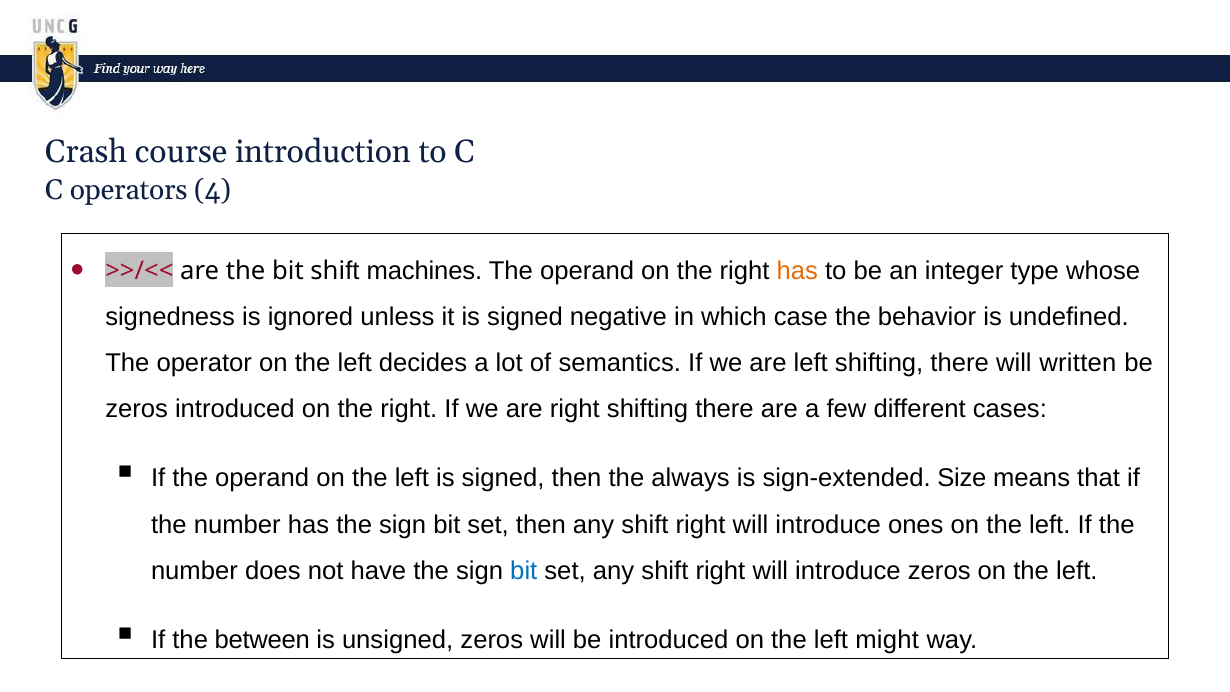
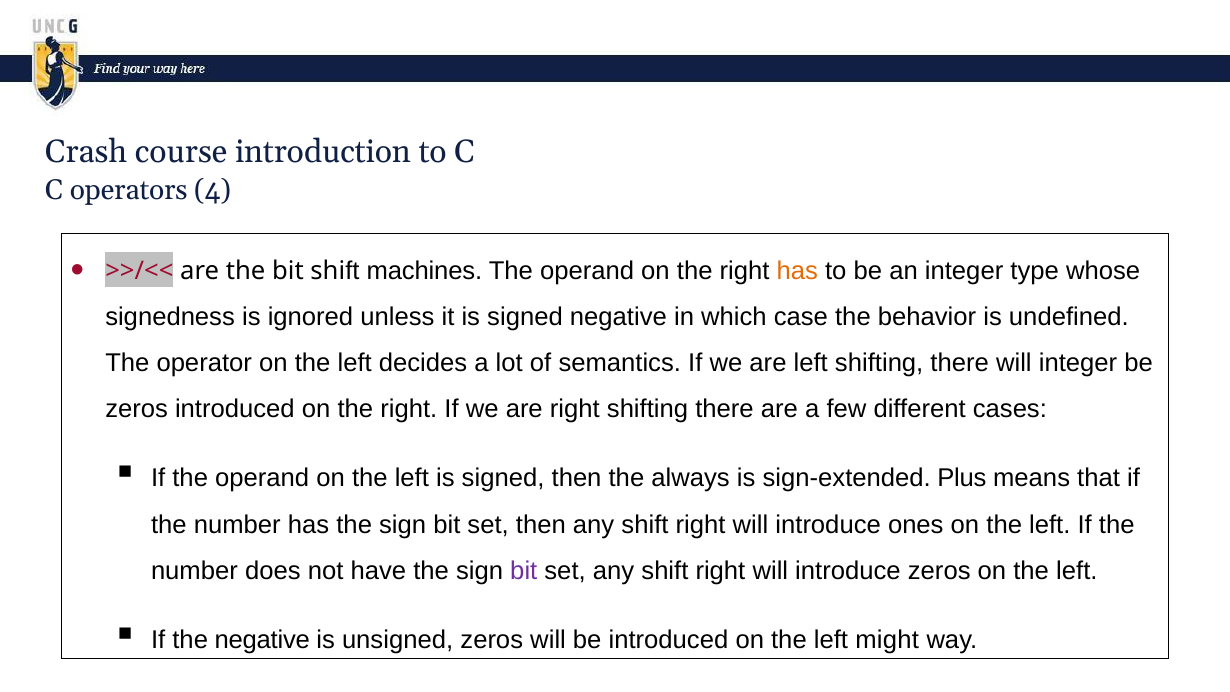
will written: written -> integer (1078, 363)
Size: Size -> Plus (962, 478)
bit colour: blue -> purple (524, 571)
the between: between -> negative (262, 640)
